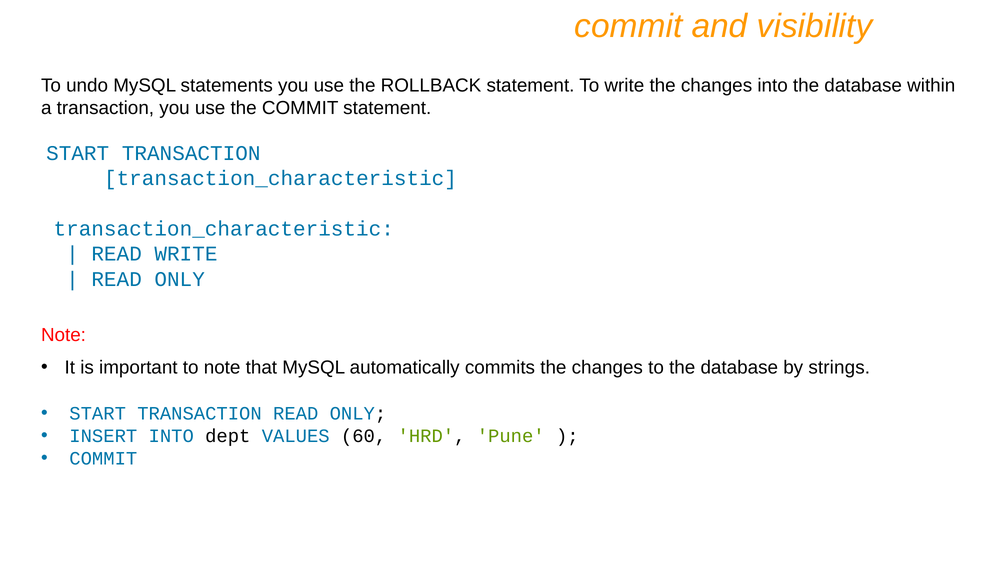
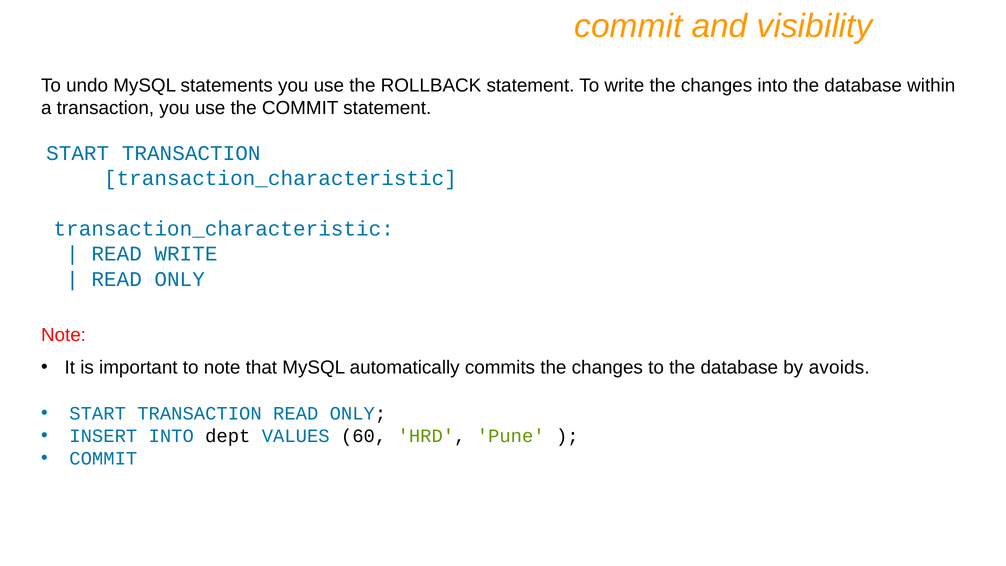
strings: strings -> avoids (839, 368)
